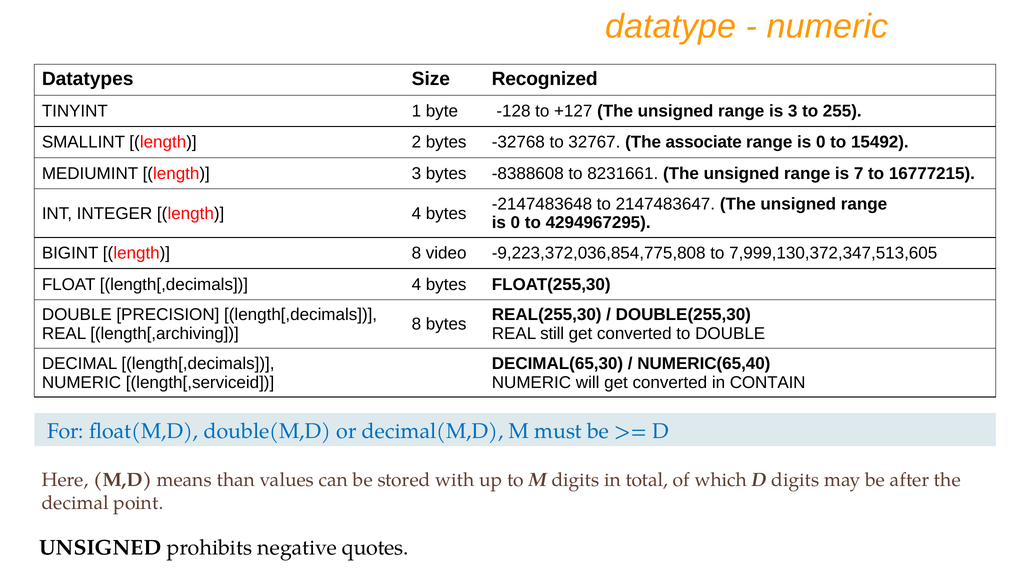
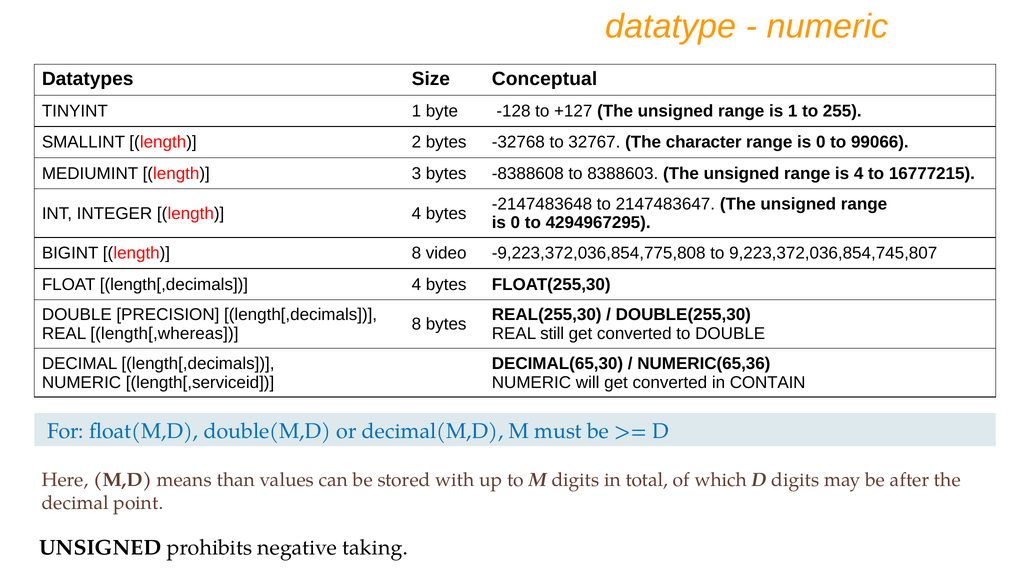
Recognized: Recognized -> Conceptual (545, 79)
is 3: 3 -> 1 (793, 111)
associate: associate -> character (704, 142)
15492: 15492 -> 99066 (880, 142)
8231661: 8231661 -> 8388603 (623, 173)
is 7: 7 -> 4 (859, 173)
7,999,130,372,347,513,605: 7,999,130,372,347,513,605 -> 9,223,372,036,854,745,807 (833, 253)
length[,archiving: length[,archiving -> length[,whereas (164, 334)
NUMERIC(65,40: NUMERIC(65,40 -> NUMERIC(65,36 (704, 363)
quotes: quotes -> taking (375, 548)
